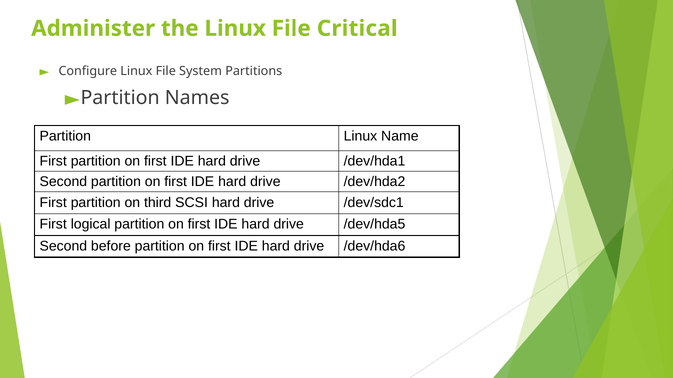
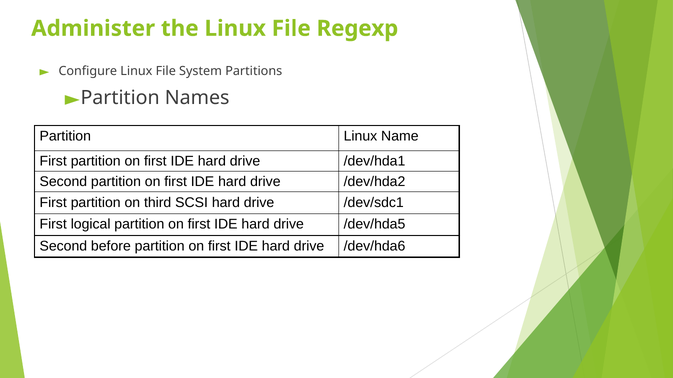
Critical: Critical -> Regexp (357, 29)
